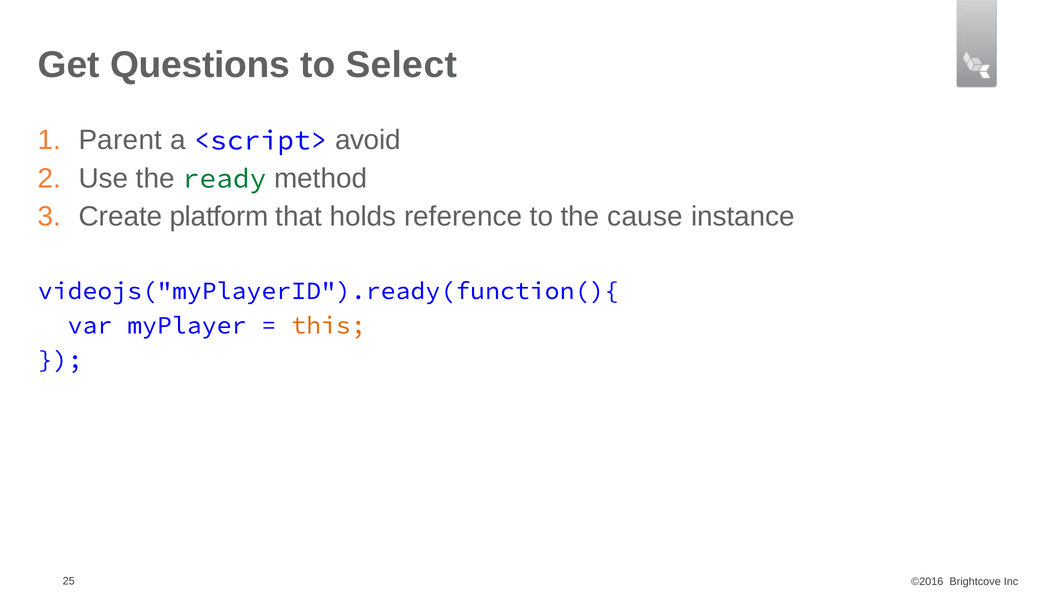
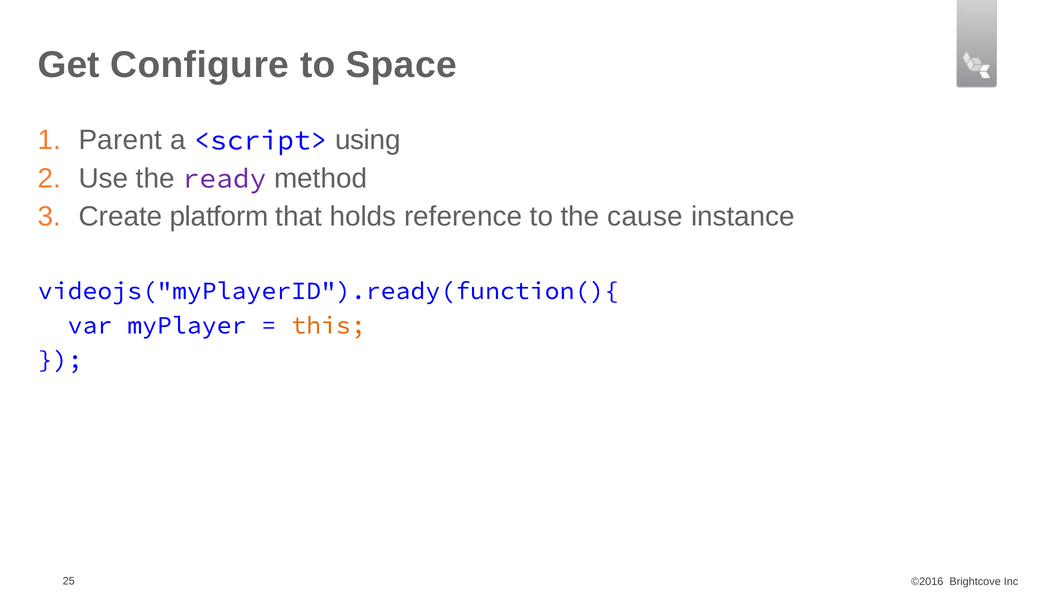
Questions: Questions -> Configure (200, 65)
Select: Select -> Space (401, 65)
avoid: avoid -> using (368, 140)
ready colour: green -> purple (224, 178)
